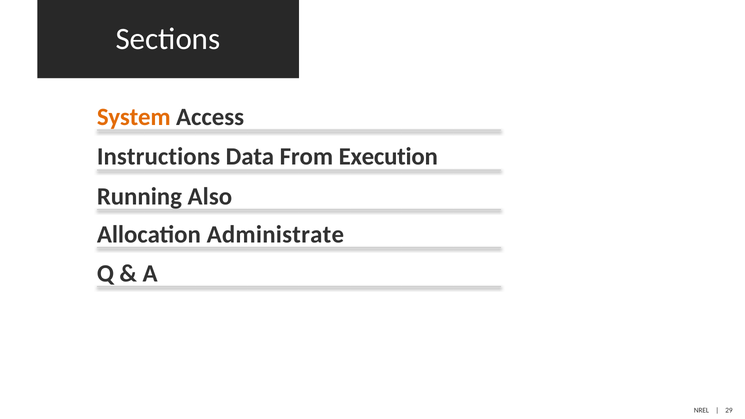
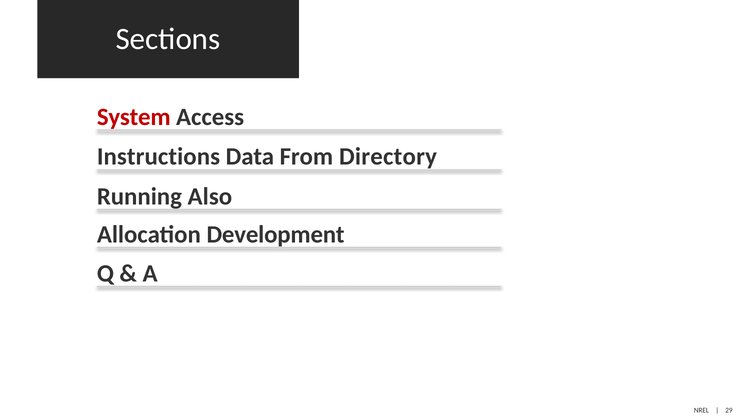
System colour: orange -> red (134, 117)
Execution: Execution -> Directory (388, 157)
Administrate: Administrate -> Development (276, 234)
